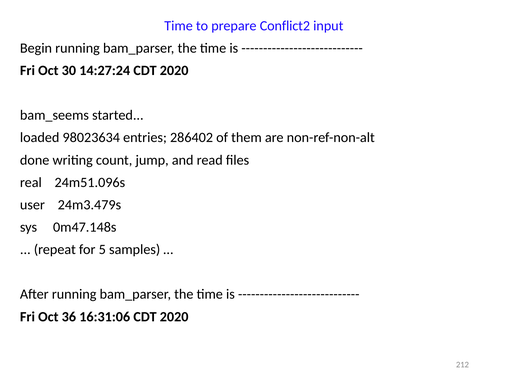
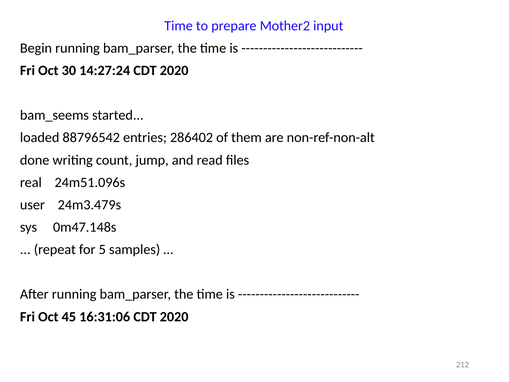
Conflict2: Conflict2 -> Mother2 (285, 26)
98023634: 98023634 -> 88796542 (91, 138)
36: 36 -> 45 (69, 316)
